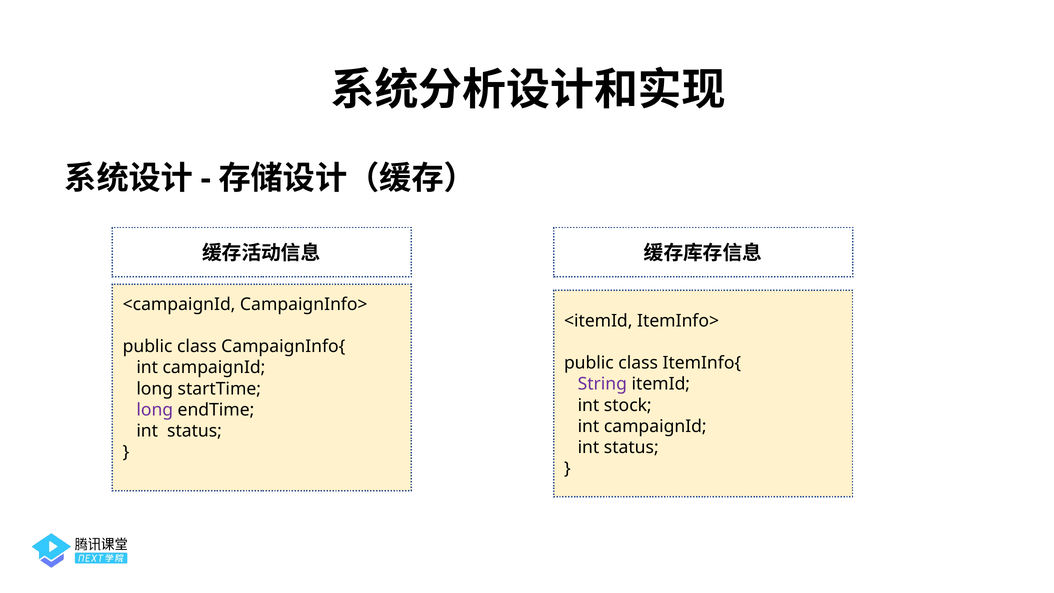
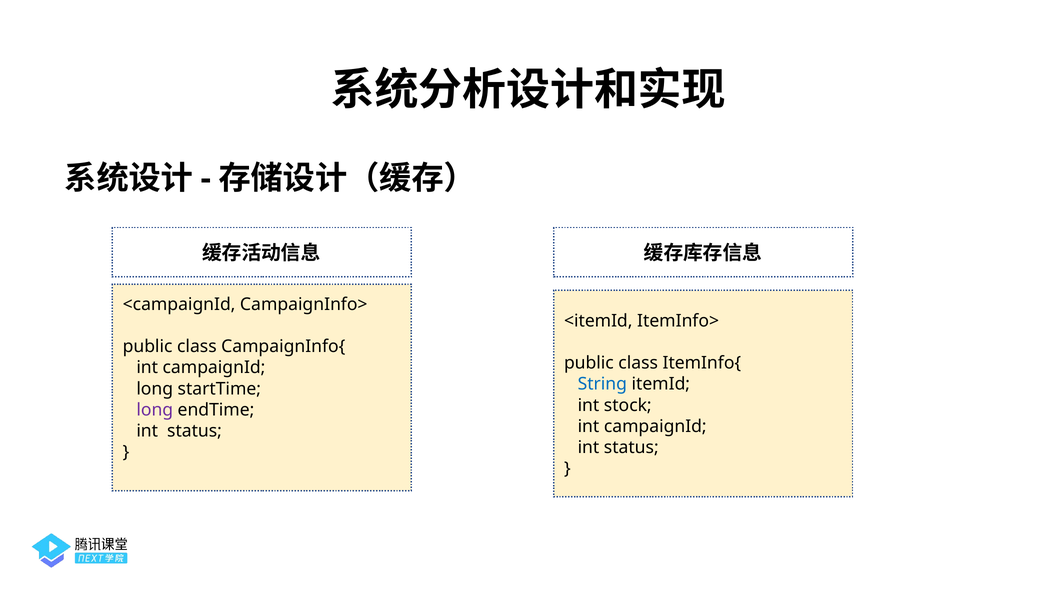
String colour: purple -> blue (602, 384)
